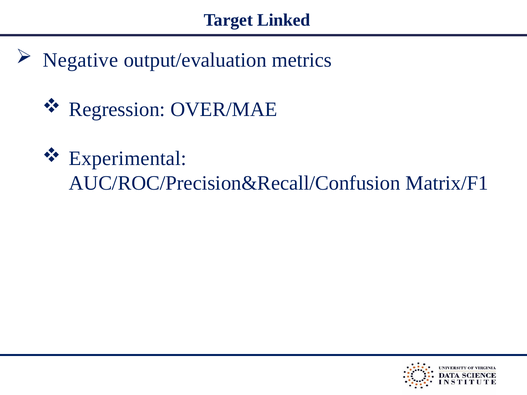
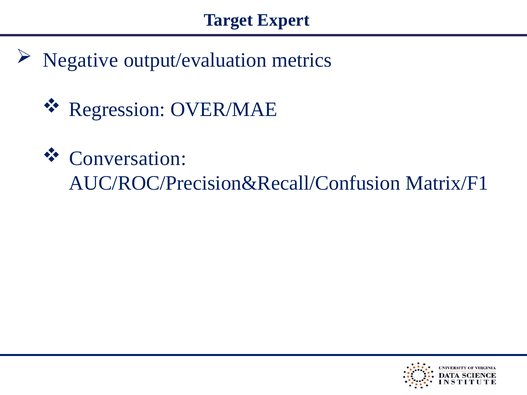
Linked: Linked -> Expert (284, 20)
Experimental: Experimental -> Conversation (128, 159)
